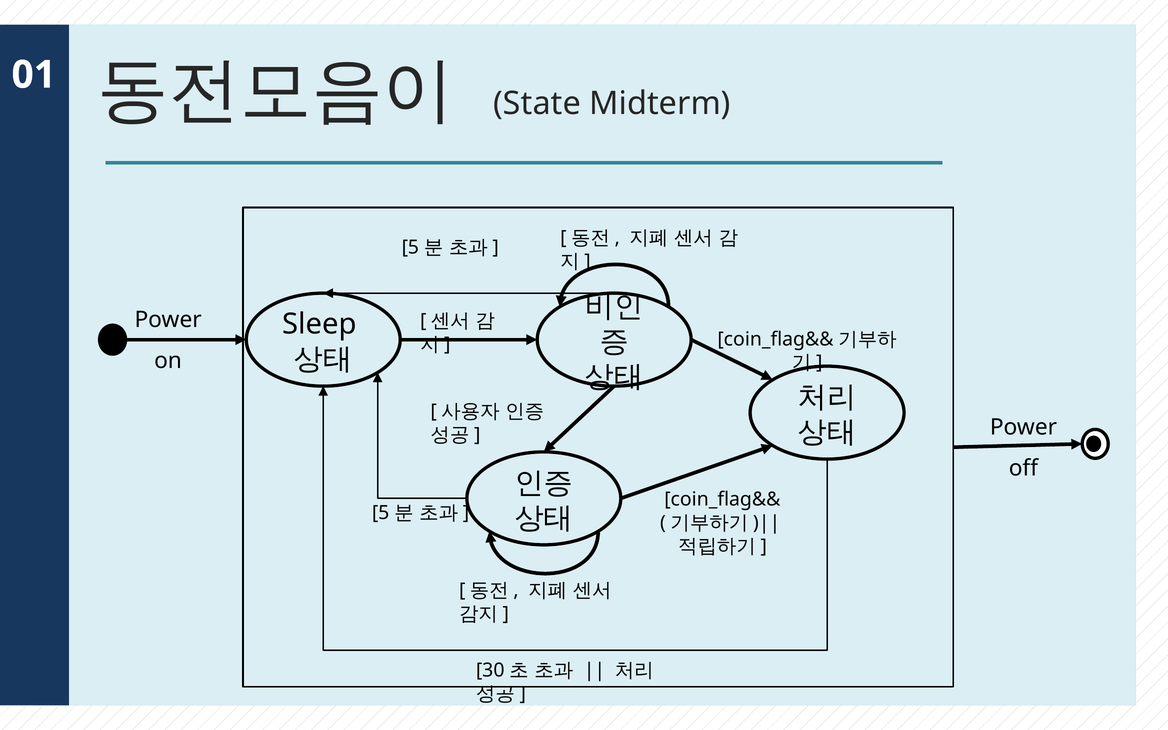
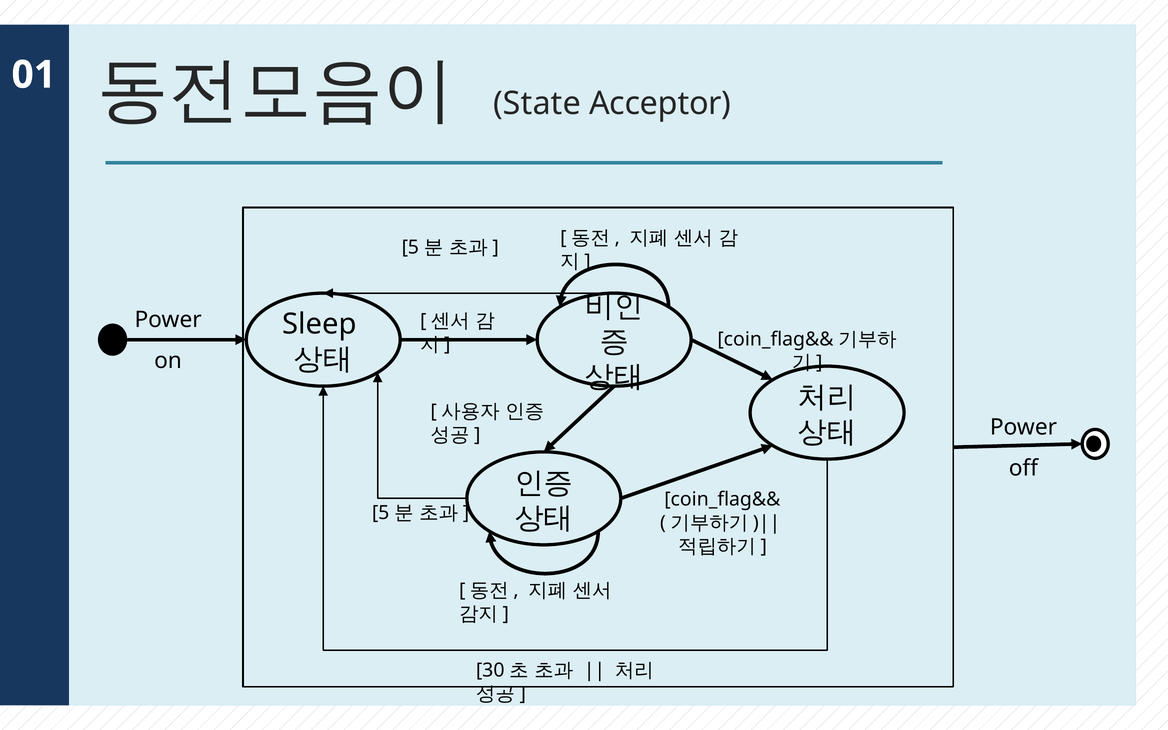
Midterm: Midterm -> Acceptor (660, 103)
